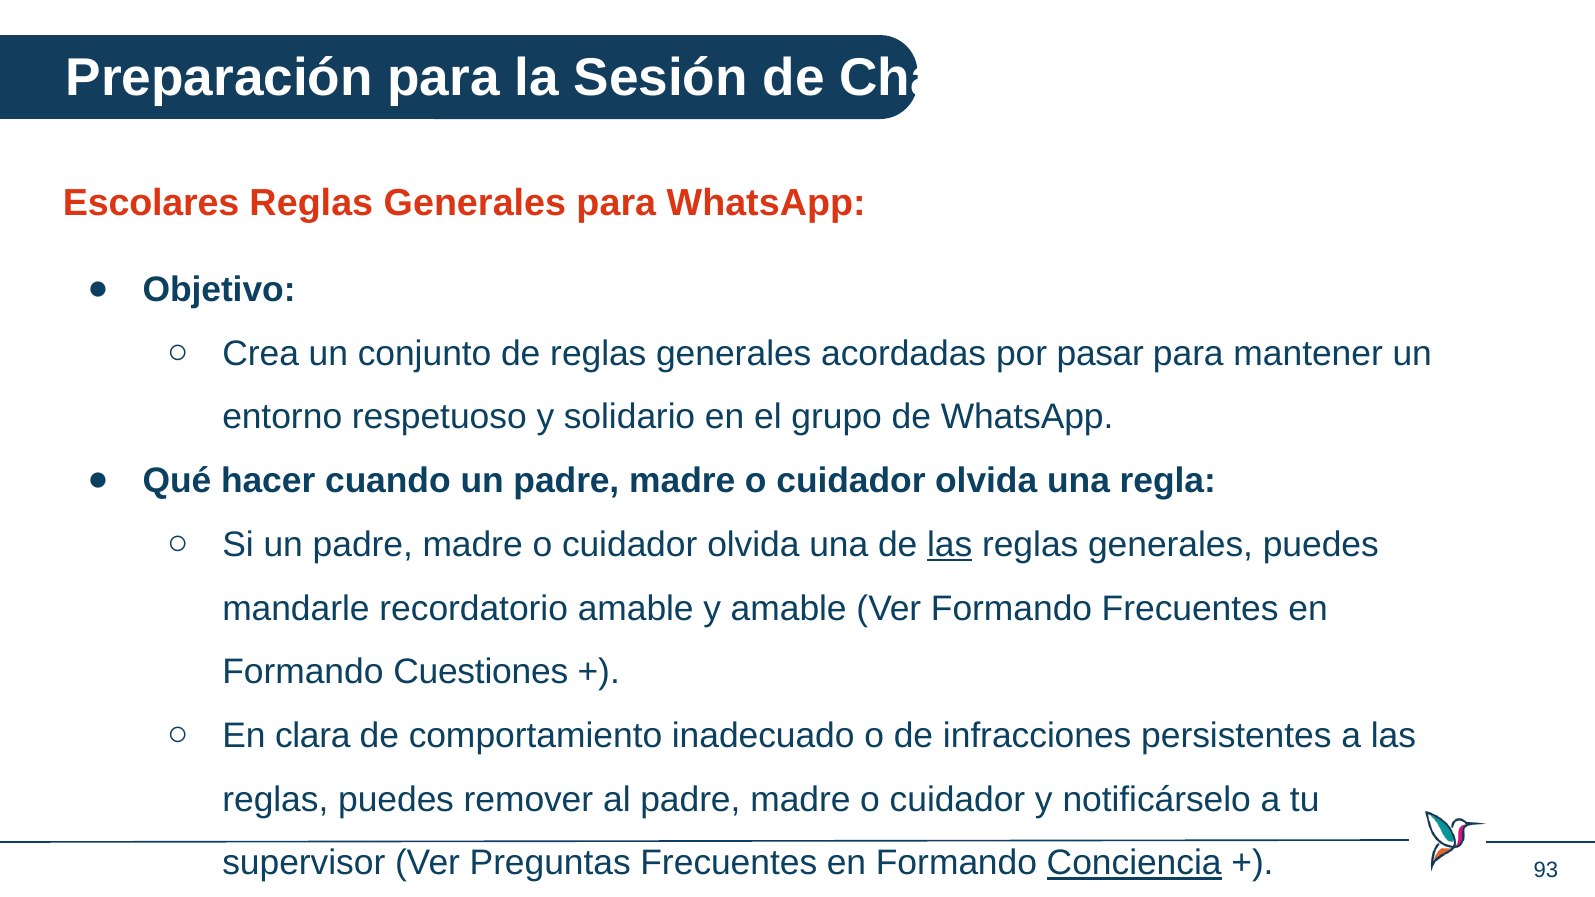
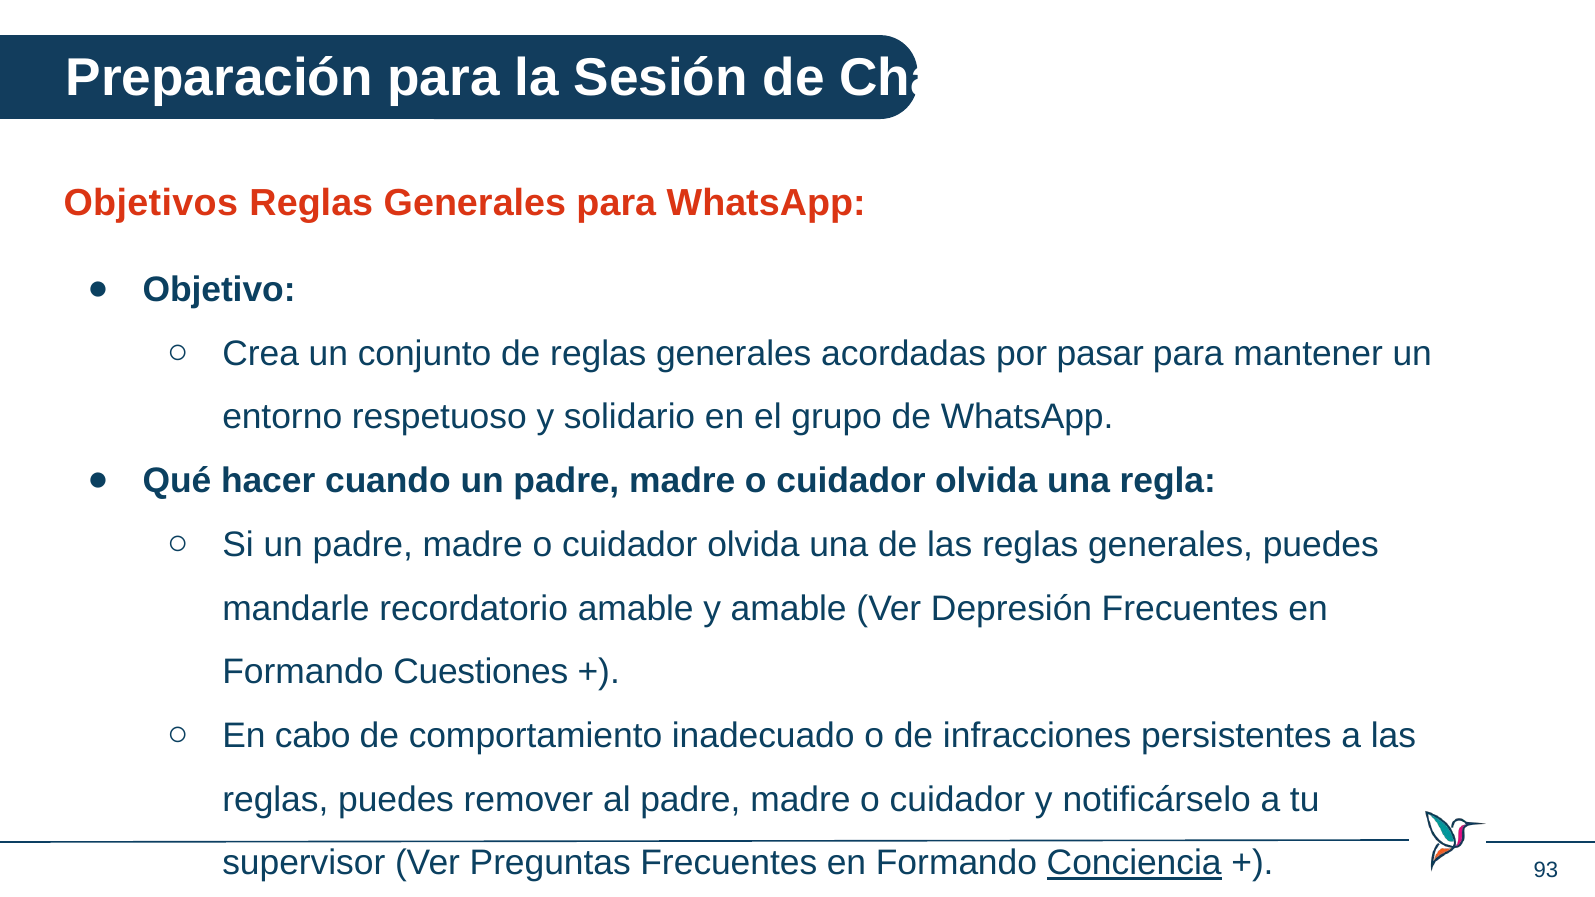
Escolares: Escolares -> Objetivos (151, 203)
las underline: present -> none (950, 545)
Ver Formando: Formando -> Depresión (1012, 609)
clara: clara -> cabo (313, 736)
